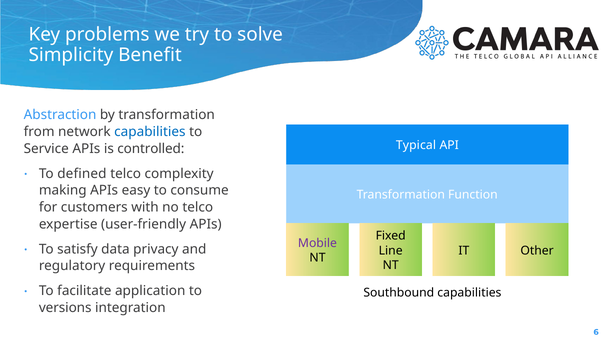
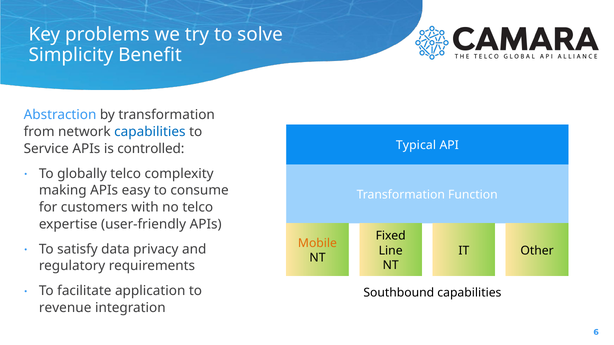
defined: defined -> globally (82, 174)
Mobile colour: purple -> orange (317, 244)
versions: versions -> revenue (65, 308)
